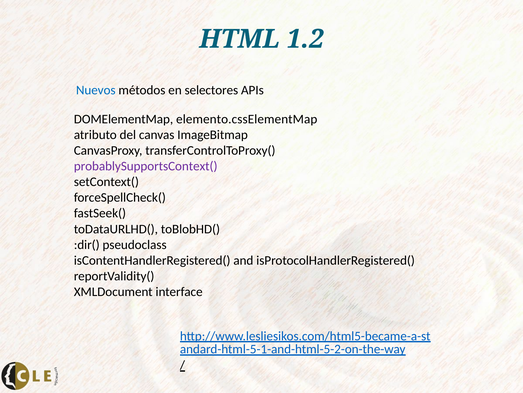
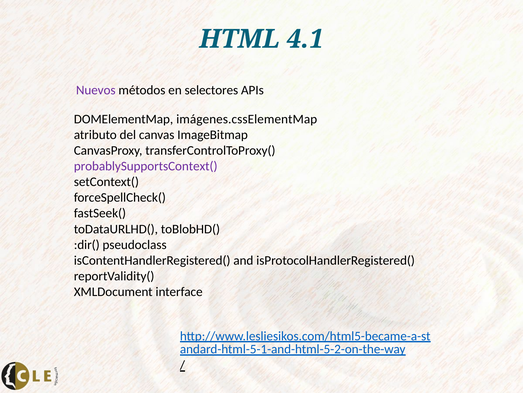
1.2: 1.2 -> 4.1 (305, 39)
Nuevos colour: blue -> purple (96, 90)
elemento.cssElementMap: elemento.cssElementMap -> imágenes.cssElementMap (247, 119)
